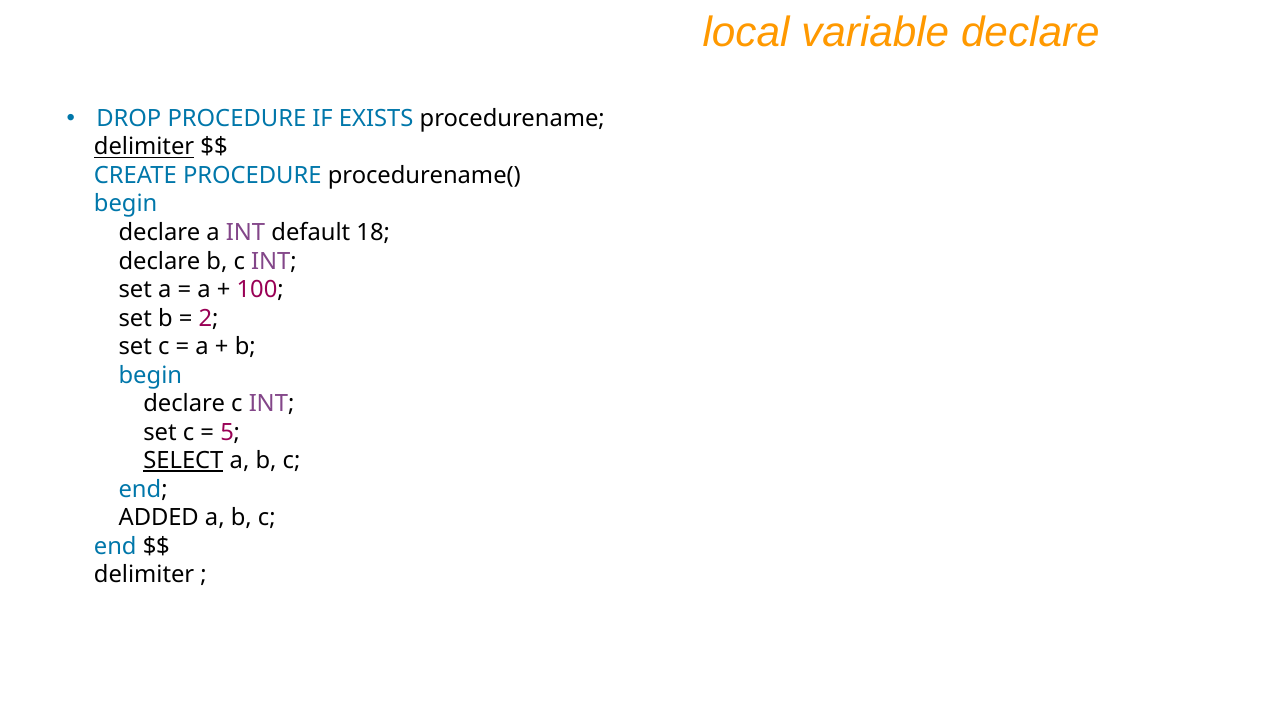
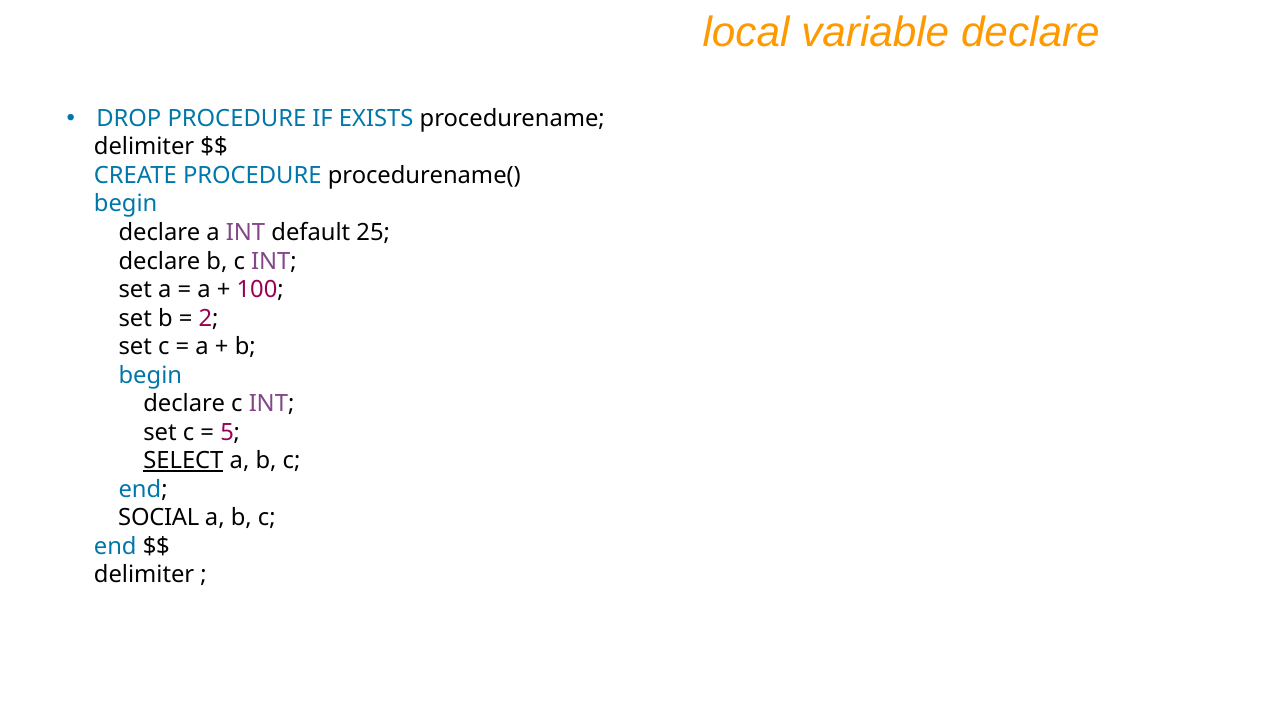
delimiter underline: present -> none (144, 147)
18: 18 -> 25 (373, 233)
ADDED: ADDED -> SOCIAL (159, 518)
